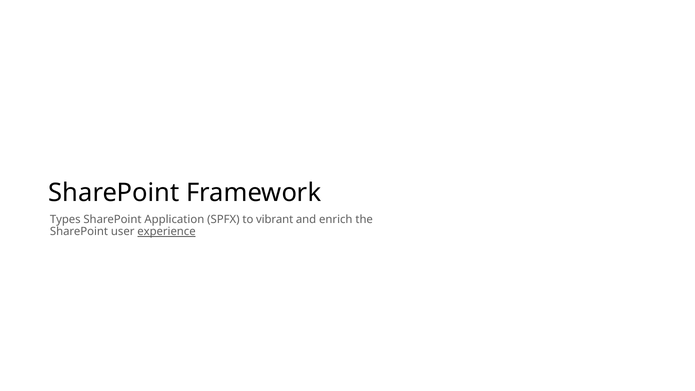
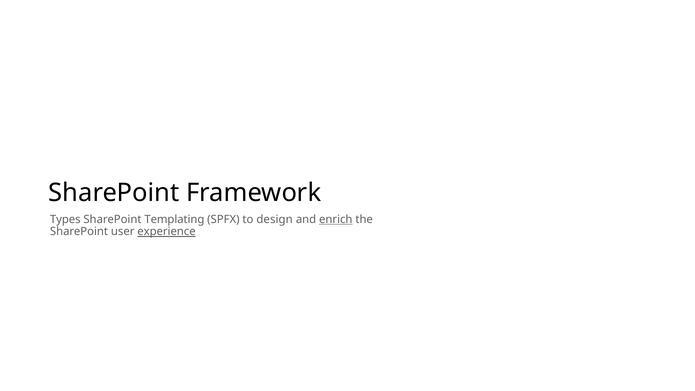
Application: Application -> Templating (174, 219)
vibrant: vibrant -> design (275, 219)
enrich underline: none -> present (336, 219)
